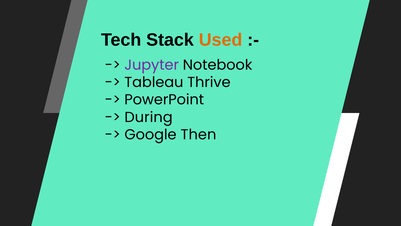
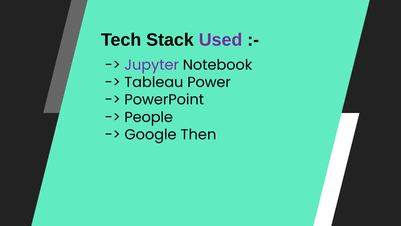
Used colour: orange -> purple (221, 40)
Thrive: Thrive -> Power (209, 82)
During: During -> People (149, 117)
